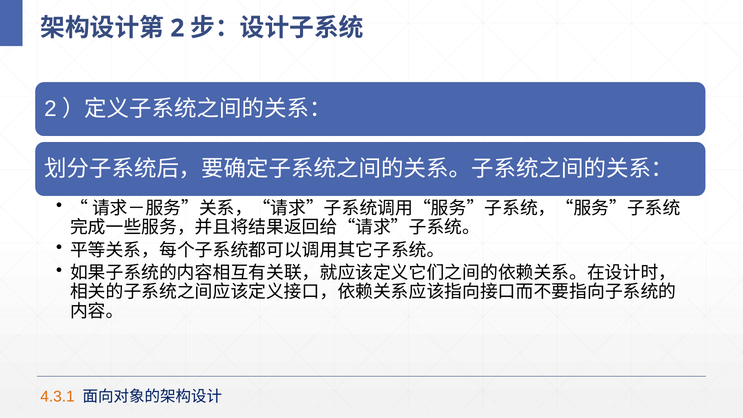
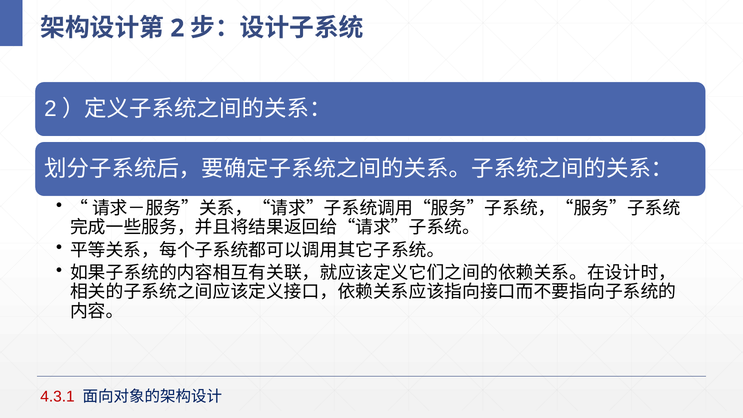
4.3.1 colour: orange -> red (58, 397)
